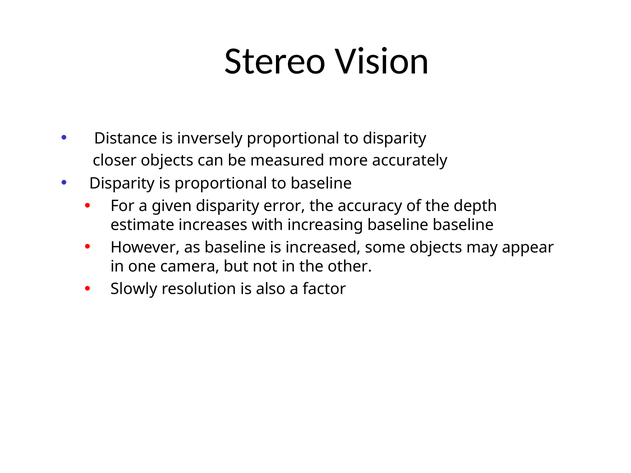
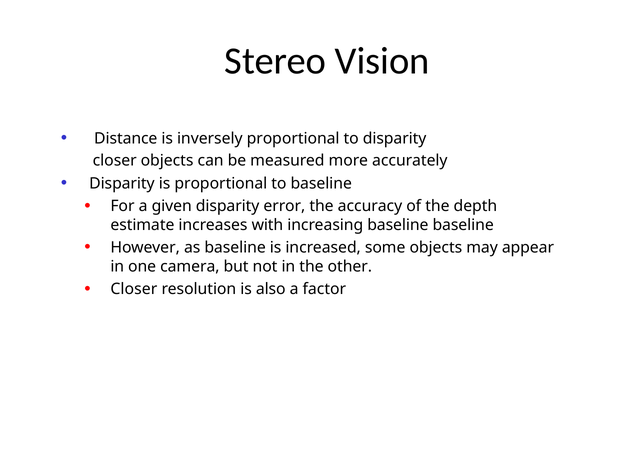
Slowly: Slowly -> Closer (134, 289)
